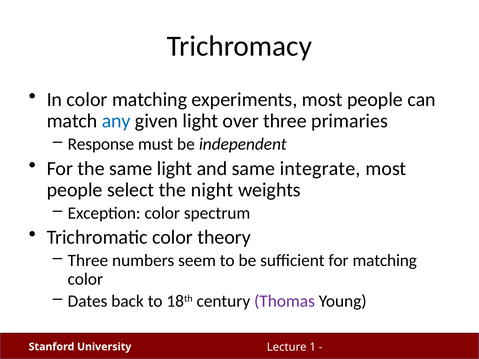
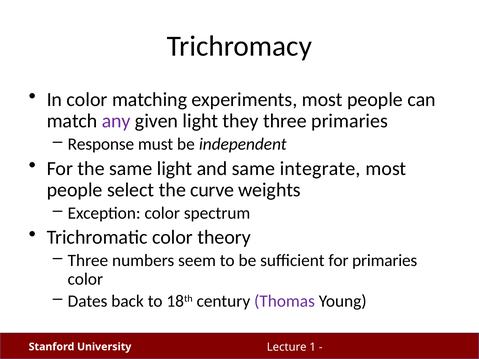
any colour: blue -> purple (116, 121)
over: over -> they (241, 121)
night: night -> curve (212, 190)
for matching: matching -> primaries (385, 261)
